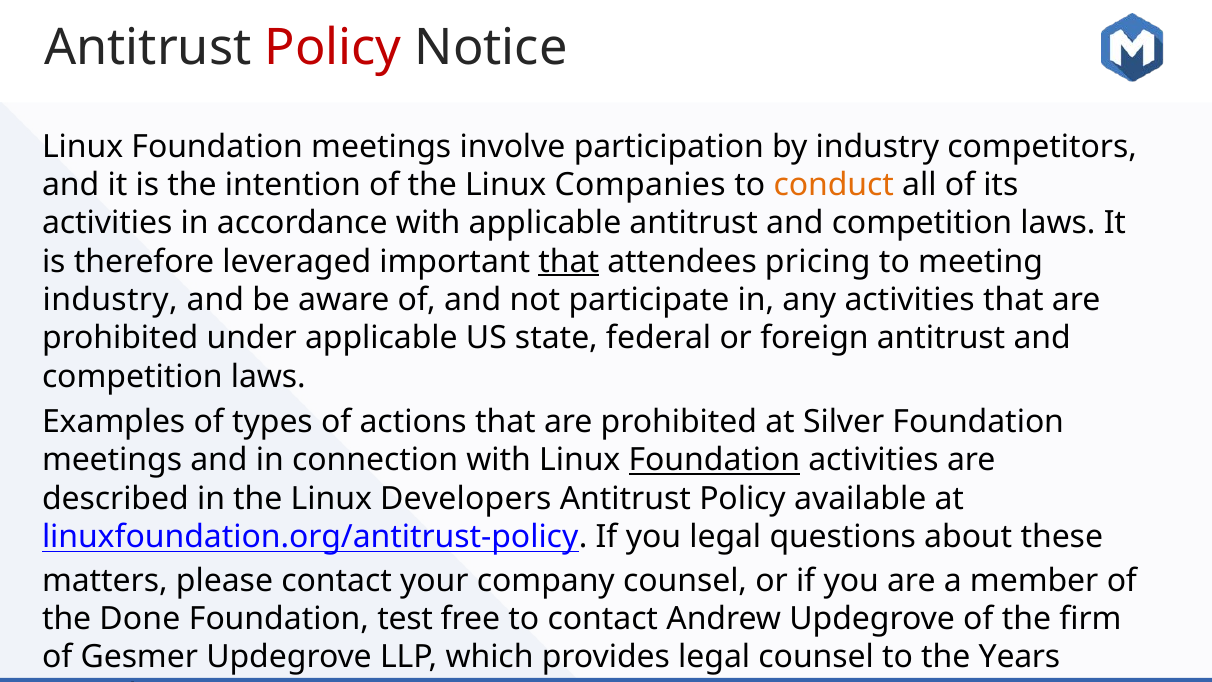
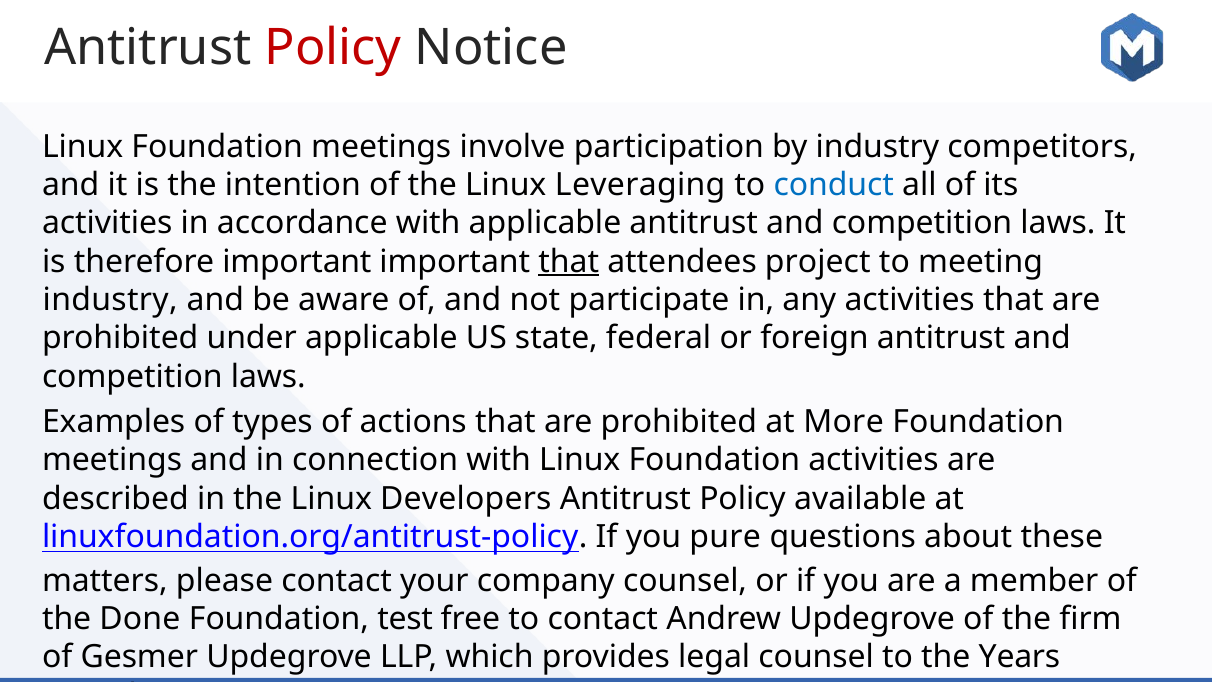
Companies: Companies -> Leveraging (640, 185)
conduct colour: orange -> blue (834, 185)
therefore leveraged: leveraged -> important (297, 262)
pricing: pricing -> project (818, 262)
Silver: Silver -> More (844, 422)
Foundation underline: present -> none (714, 460)
you legal: legal -> pure (725, 537)
